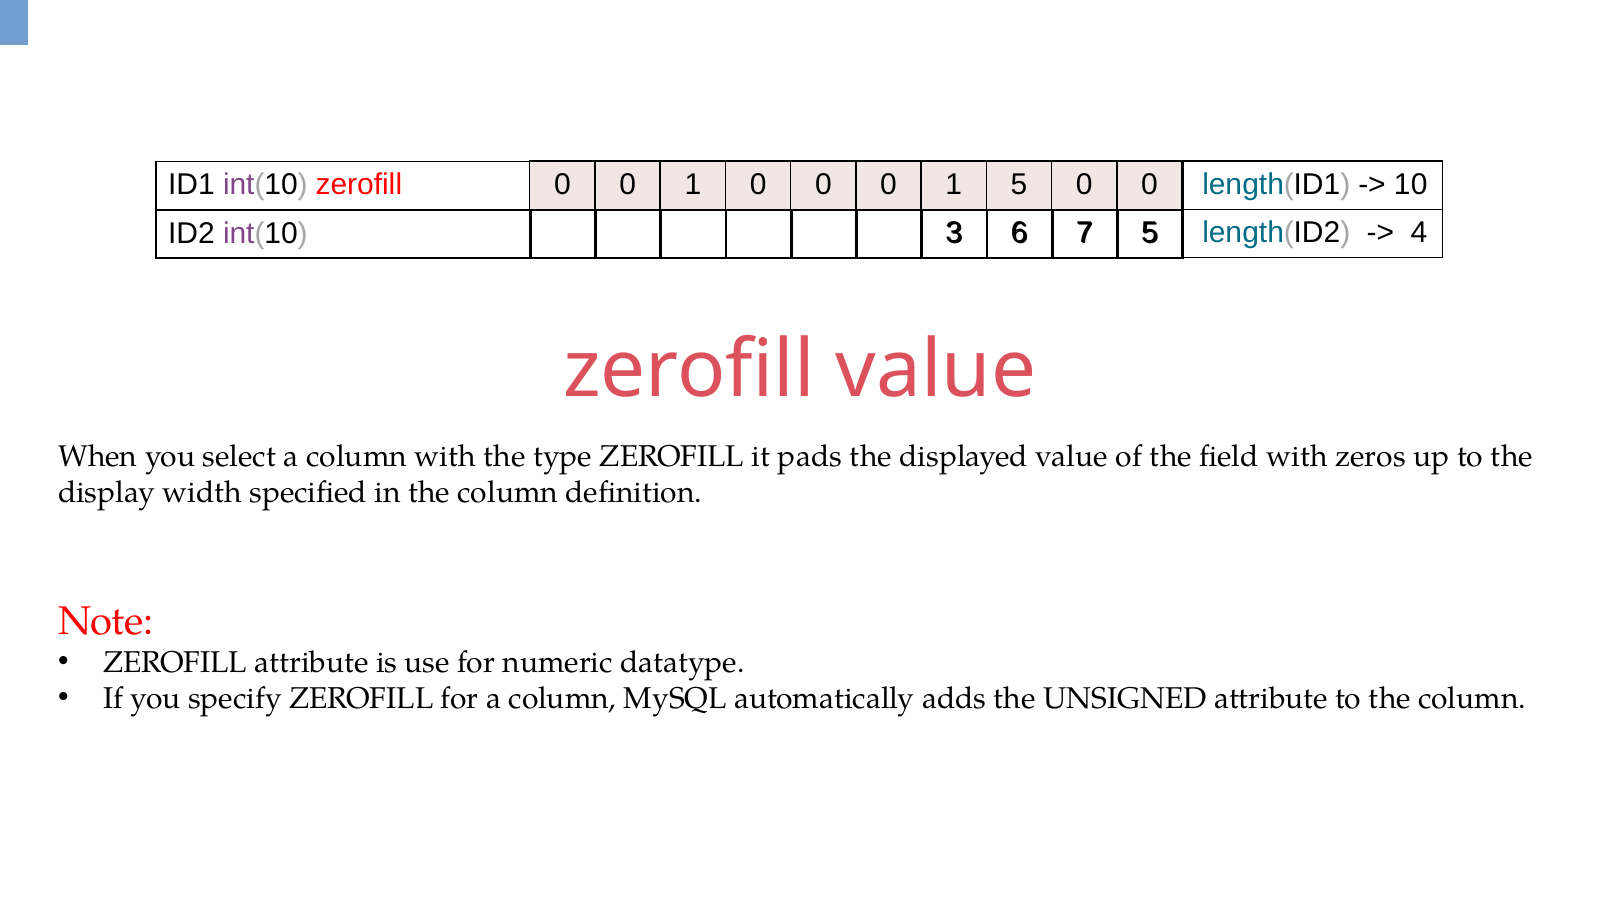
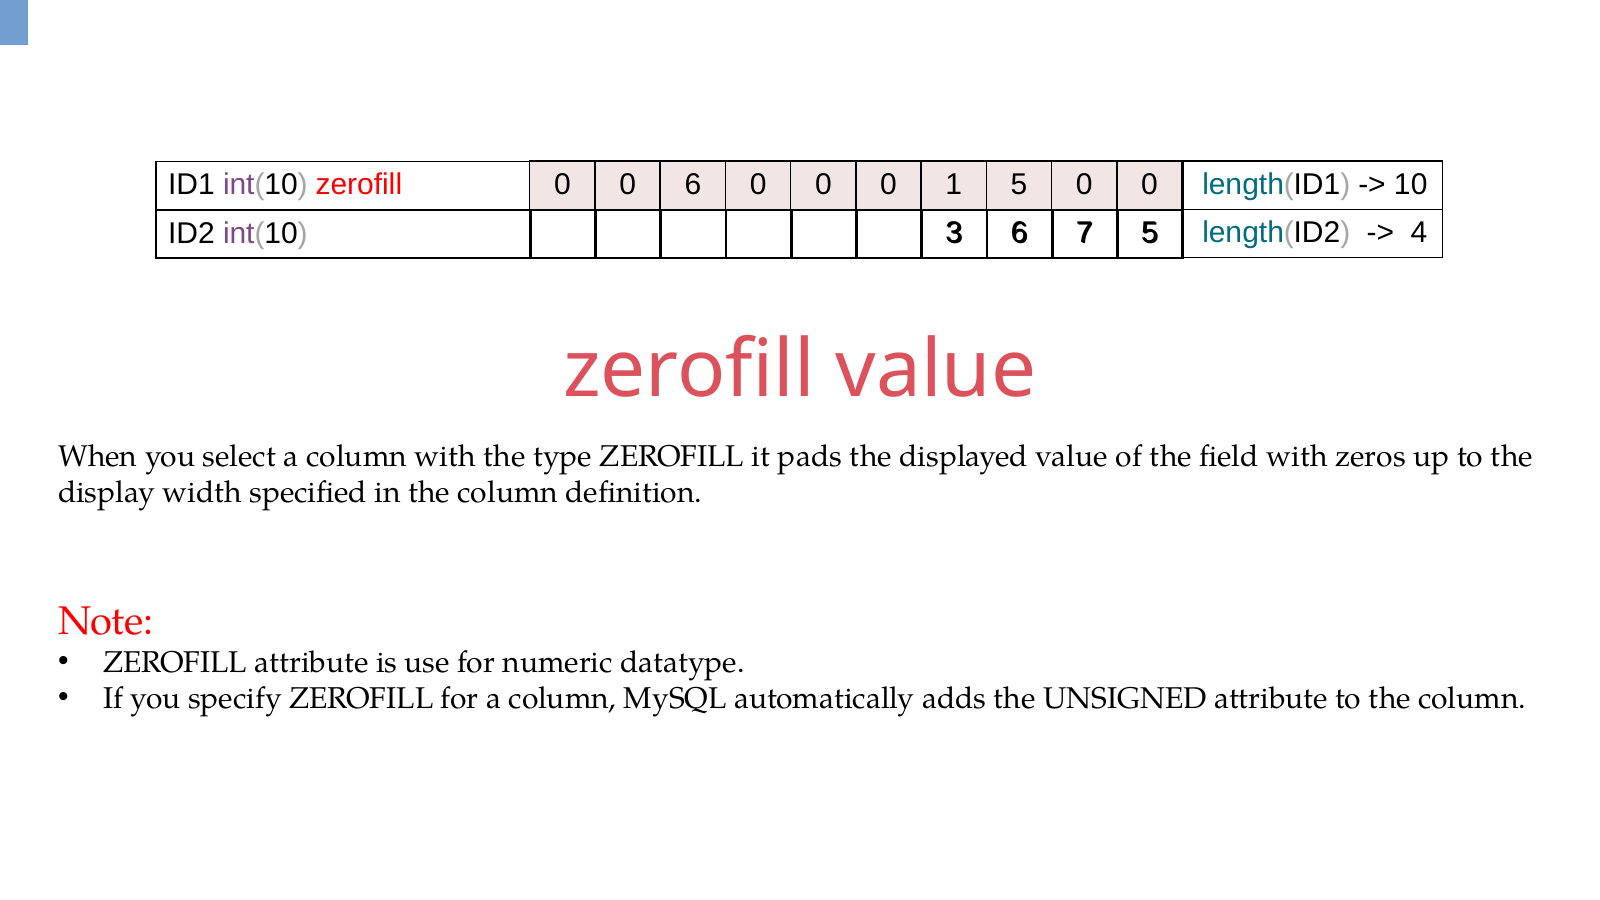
1: 1 -> 6 (693, 184)
